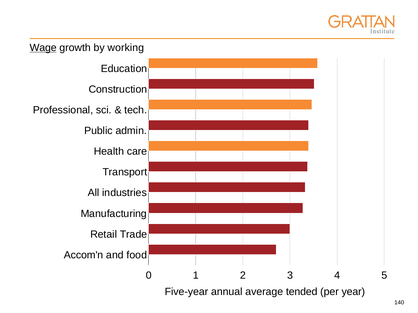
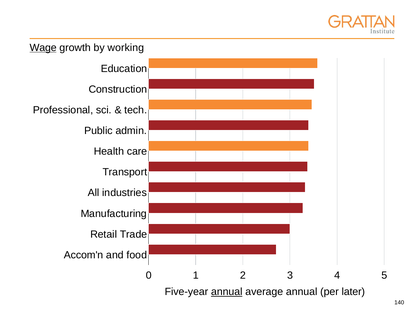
annual underline: none -> present (227, 292)
average tended: tended -> annual (302, 292)
year: year -> later (353, 292)
